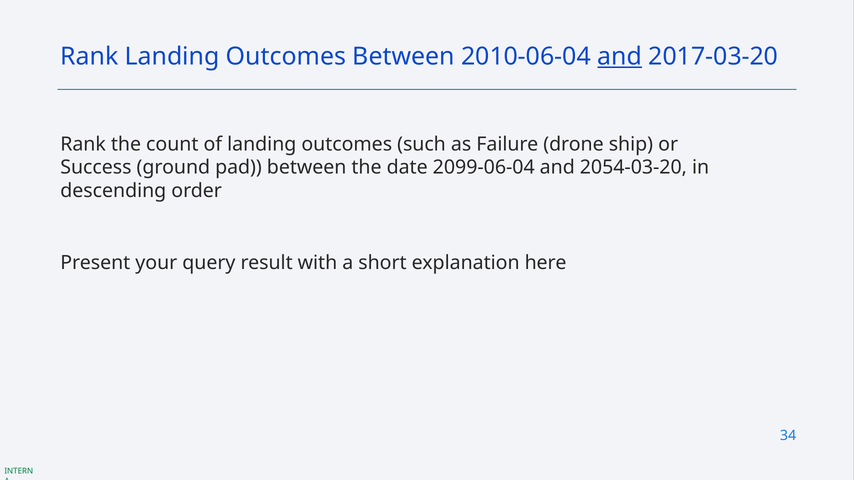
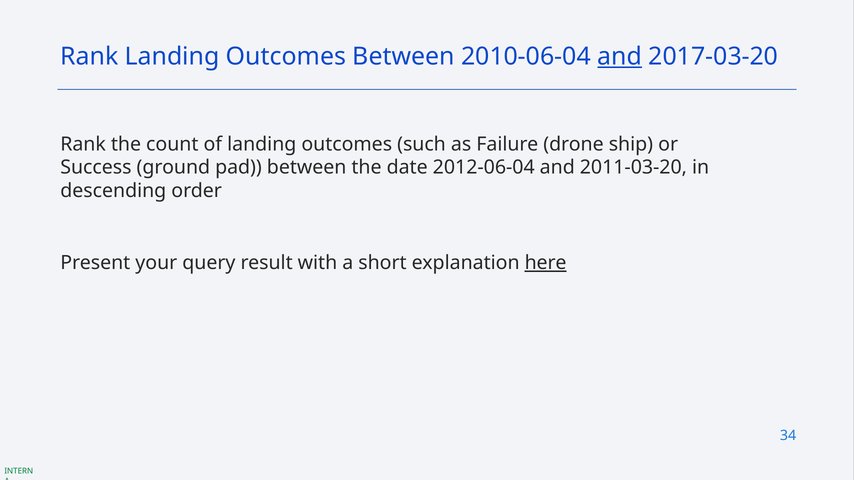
2099-06-04: 2099-06-04 -> 2012-06-04 (484, 168)
2054-03-20: 2054-03-20 -> 2011-03-20 (633, 168)
here underline: none -> present (546, 263)
